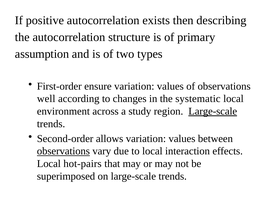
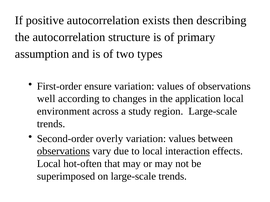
systematic: systematic -> application (198, 99)
Large-scale underline: present -> none (213, 112)
allows: allows -> overly (110, 139)
hot-pairs: hot-pairs -> hot-often (83, 164)
